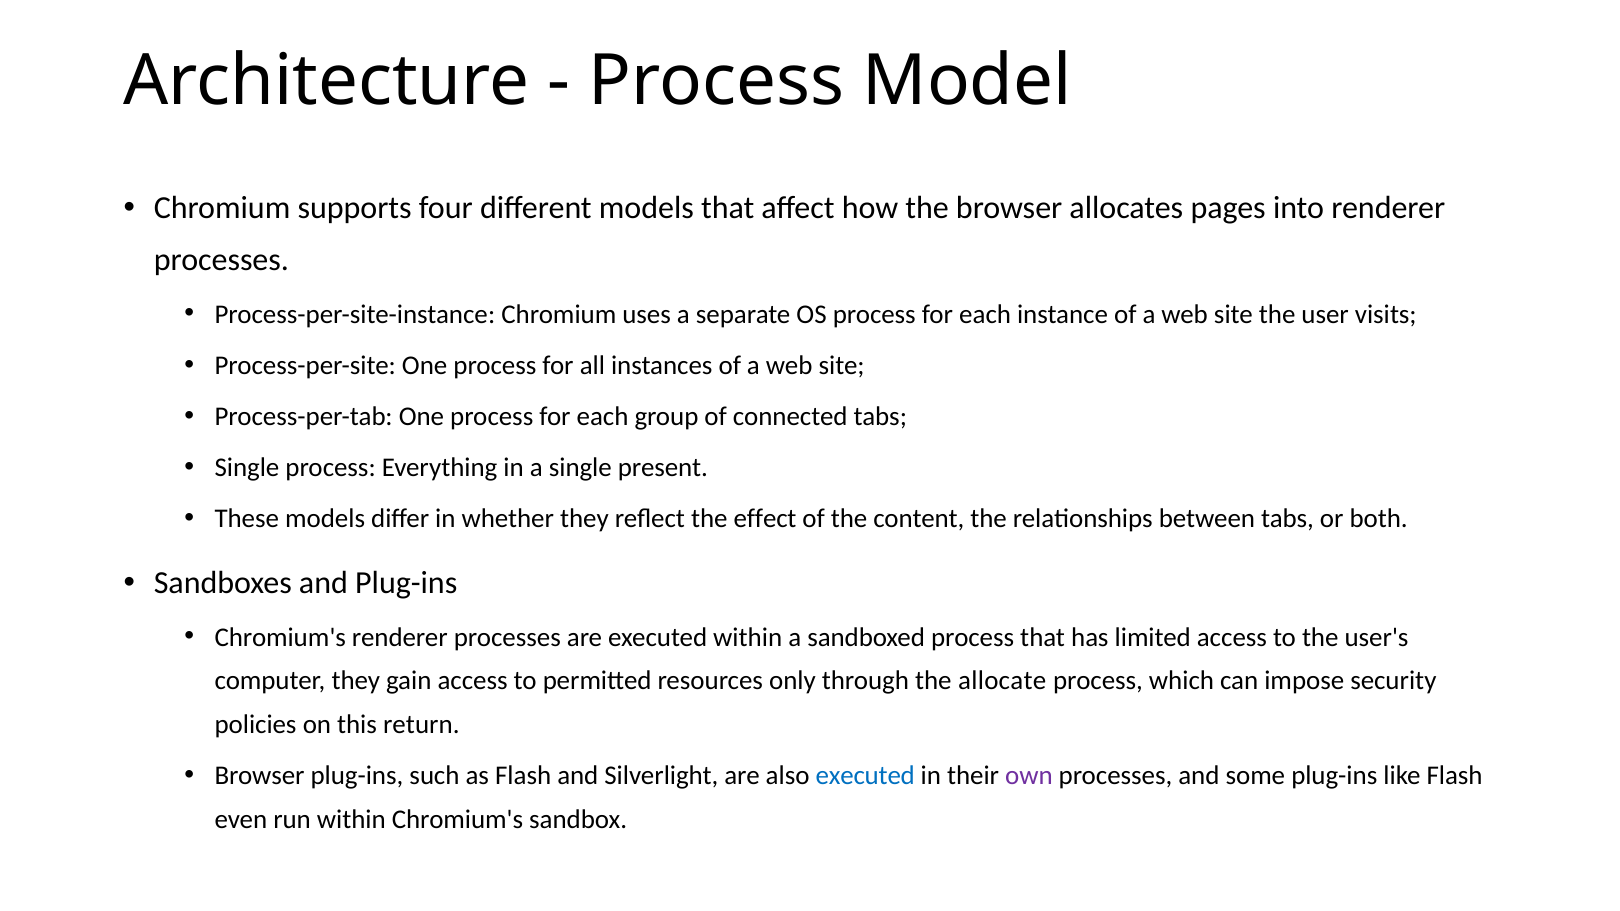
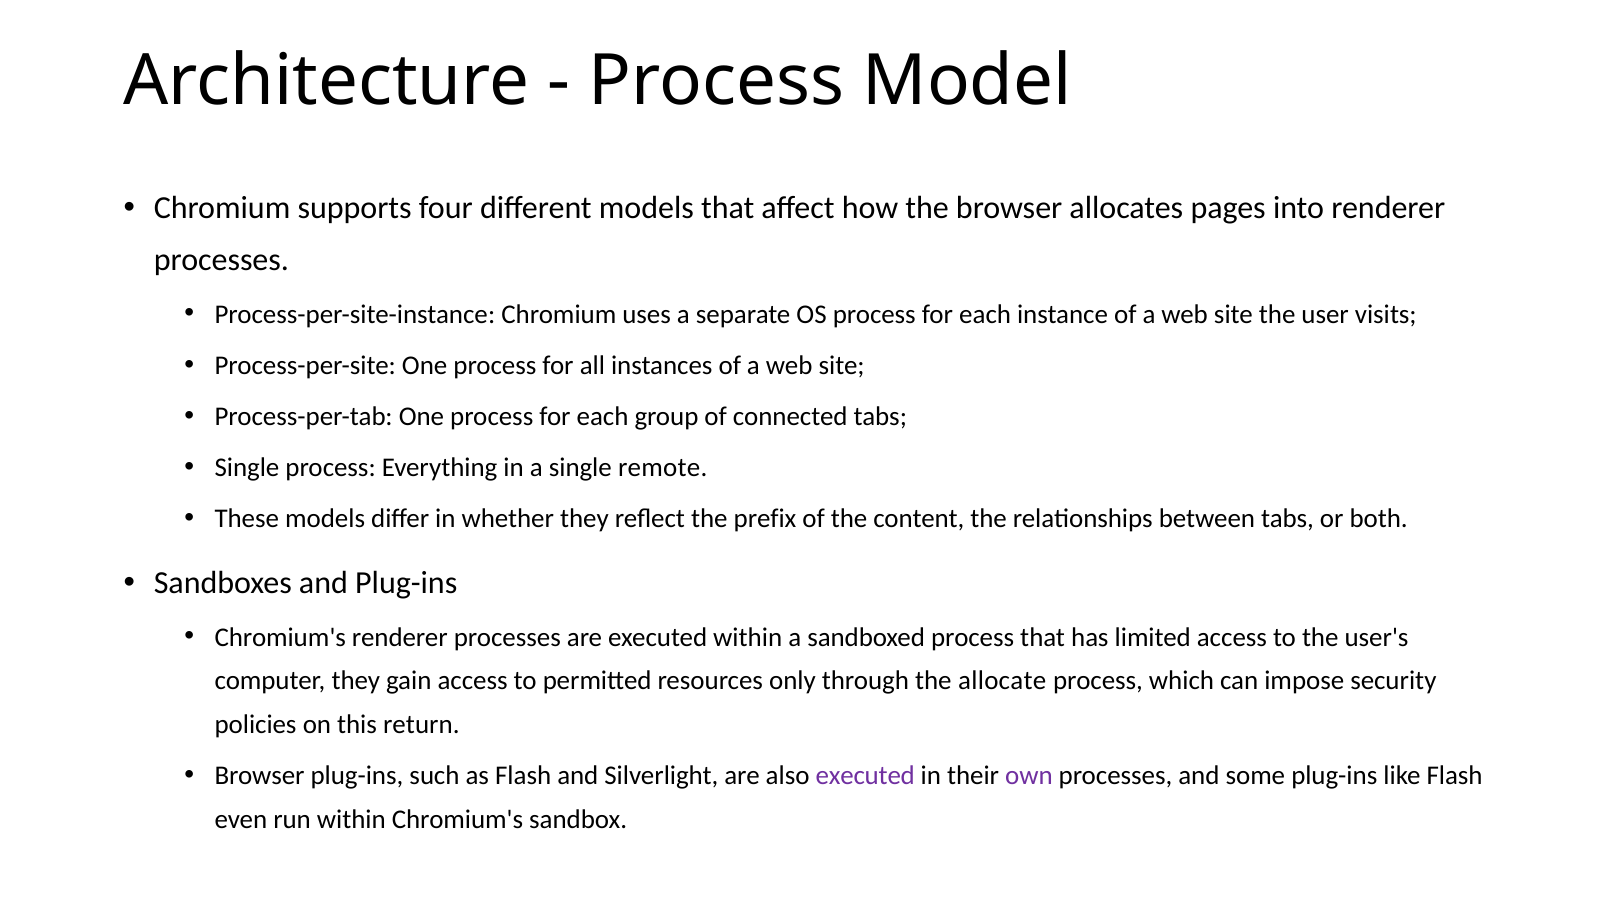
present: present -> remote (663, 468)
effect: effect -> prefix (765, 519)
executed colour: blue -> purple (865, 776)
